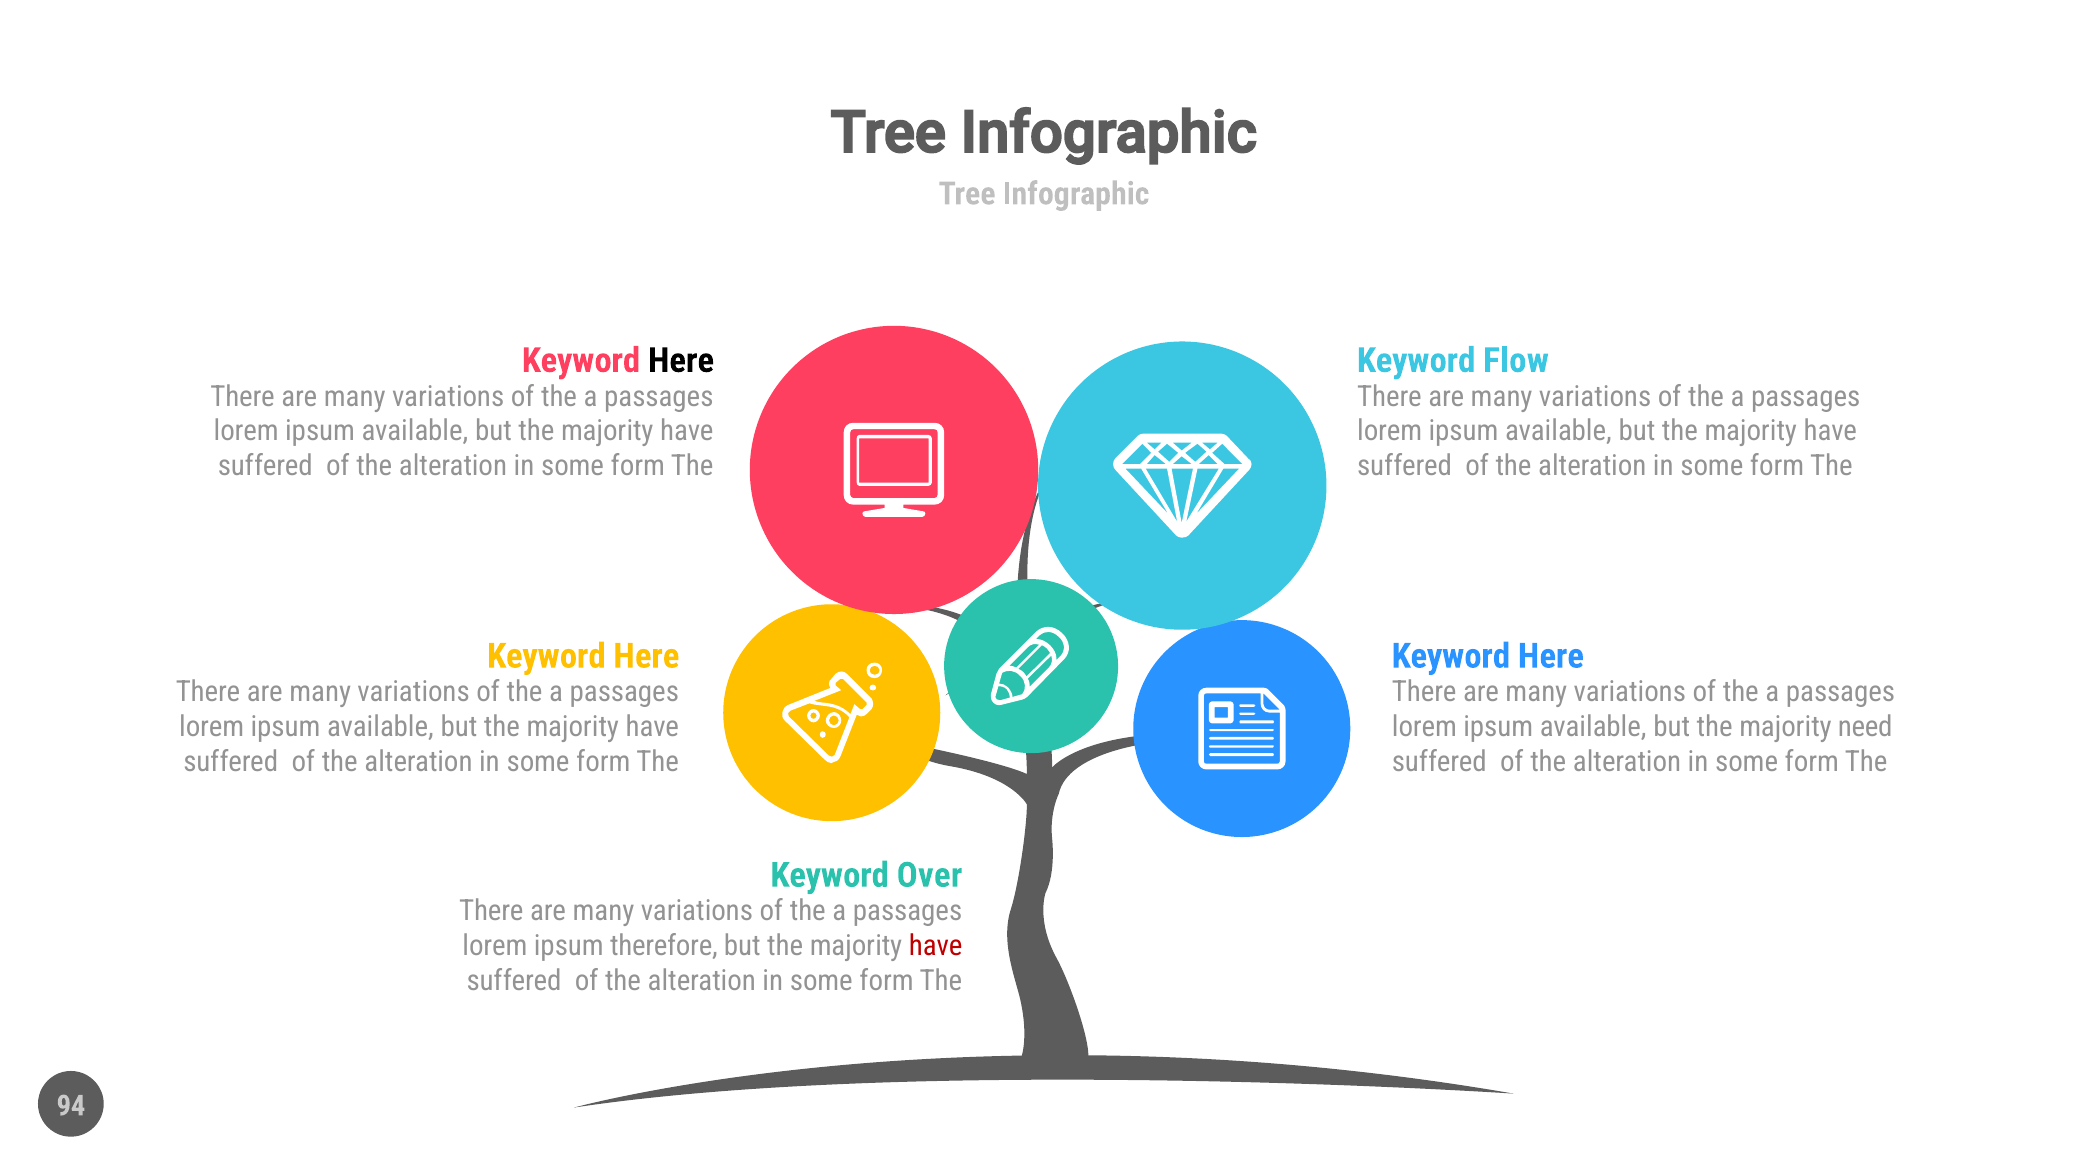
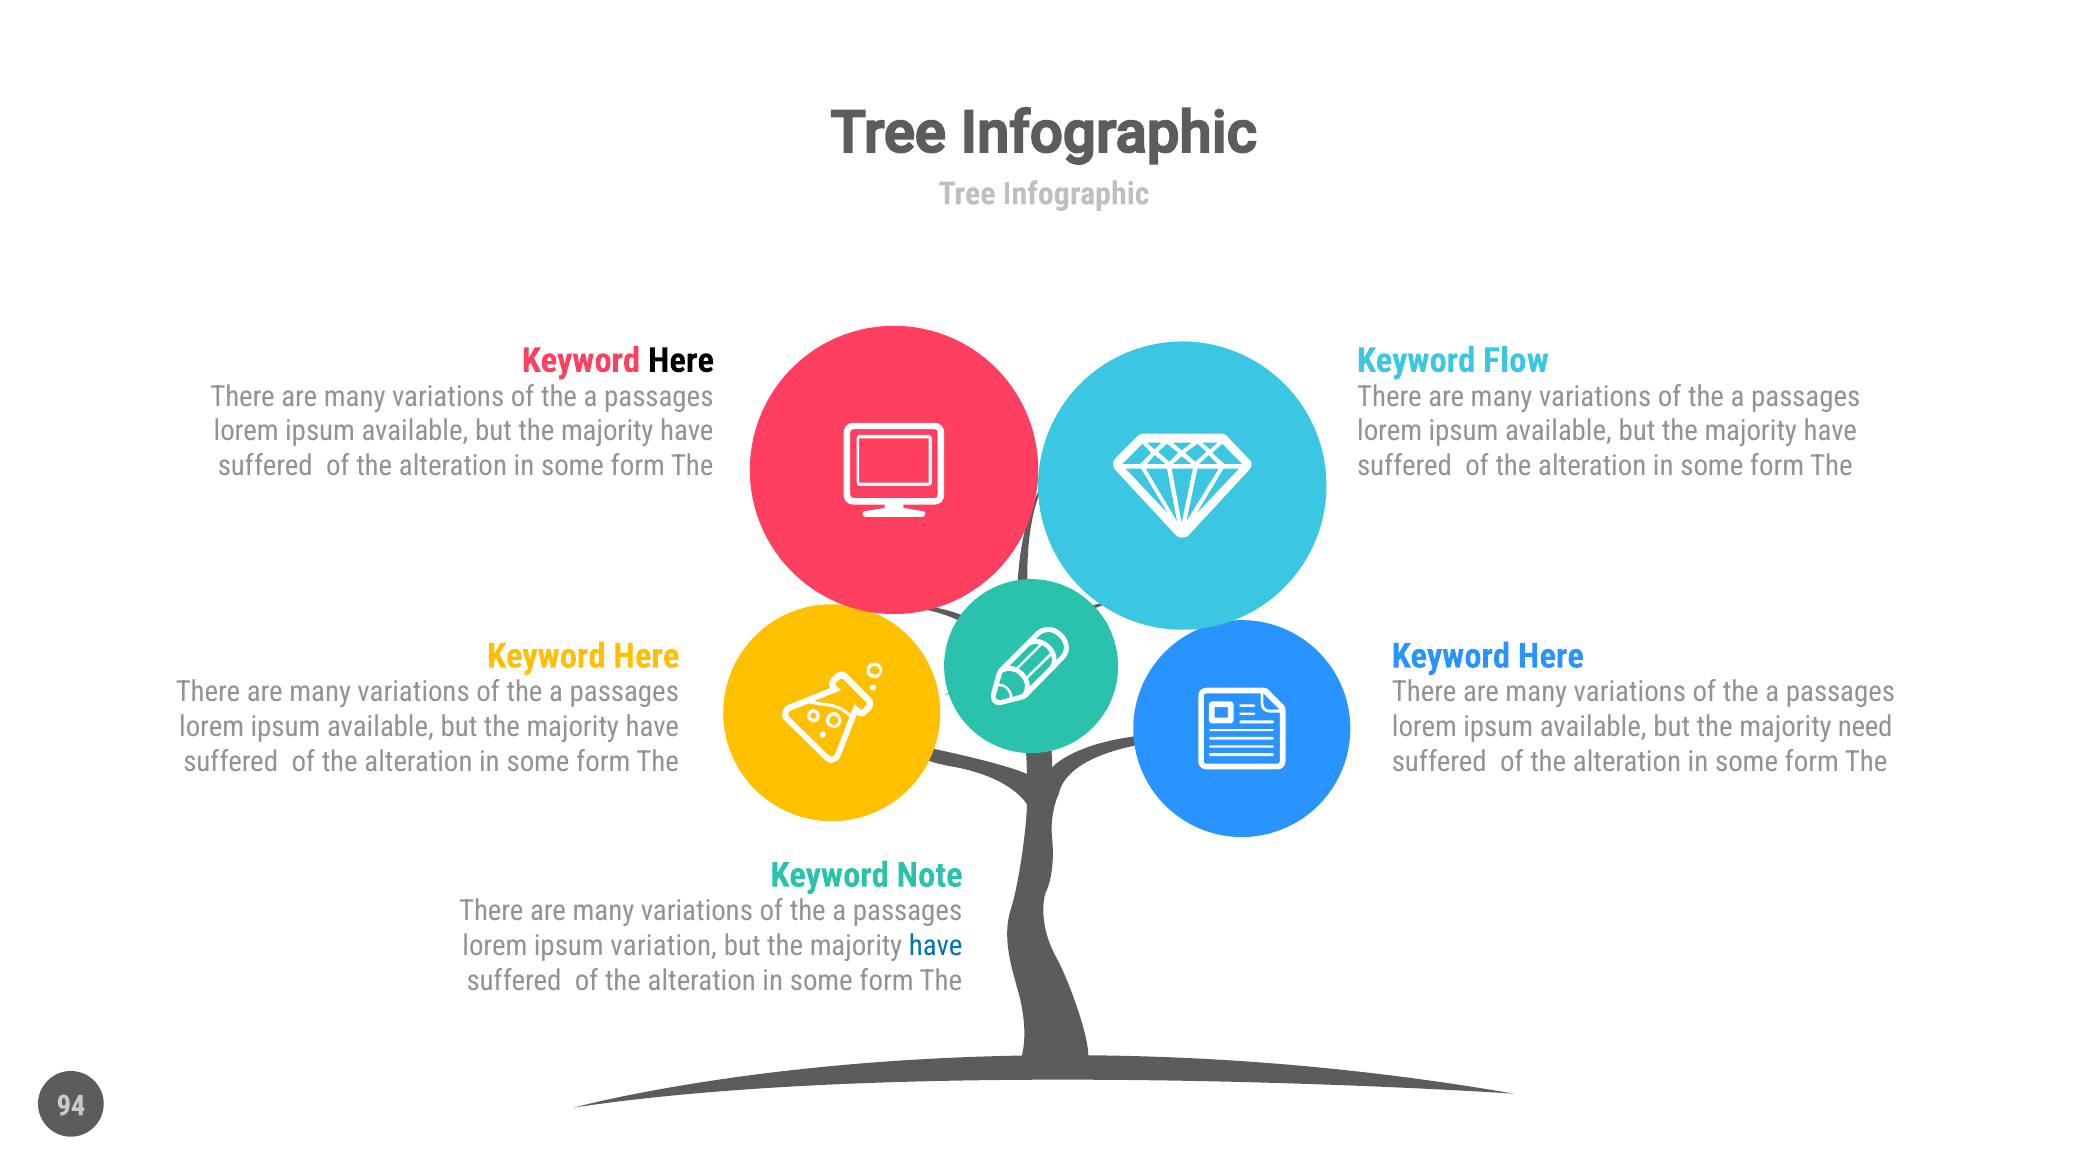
Over: Over -> Note (930, 876)
therefore: therefore -> variation (664, 947)
have colour: red -> blue (936, 947)
